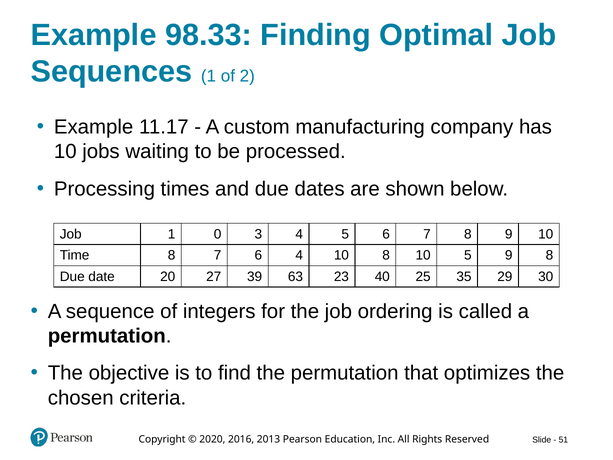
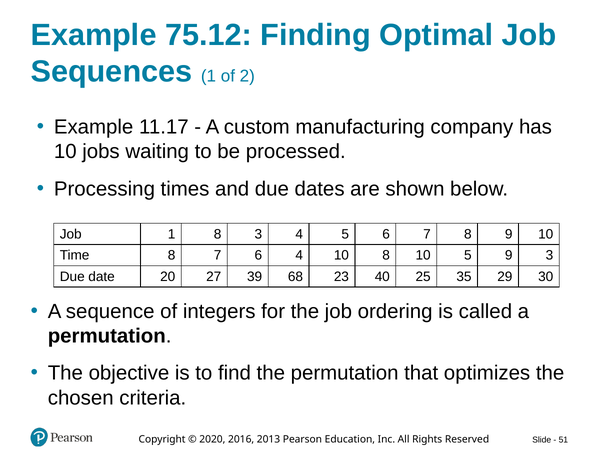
98.33: 98.33 -> 75.12 (209, 35)
1 0: 0 -> 8 (218, 234)
9 8: 8 -> 3 (550, 255)
63: 63 -> 68 (295, 276)
